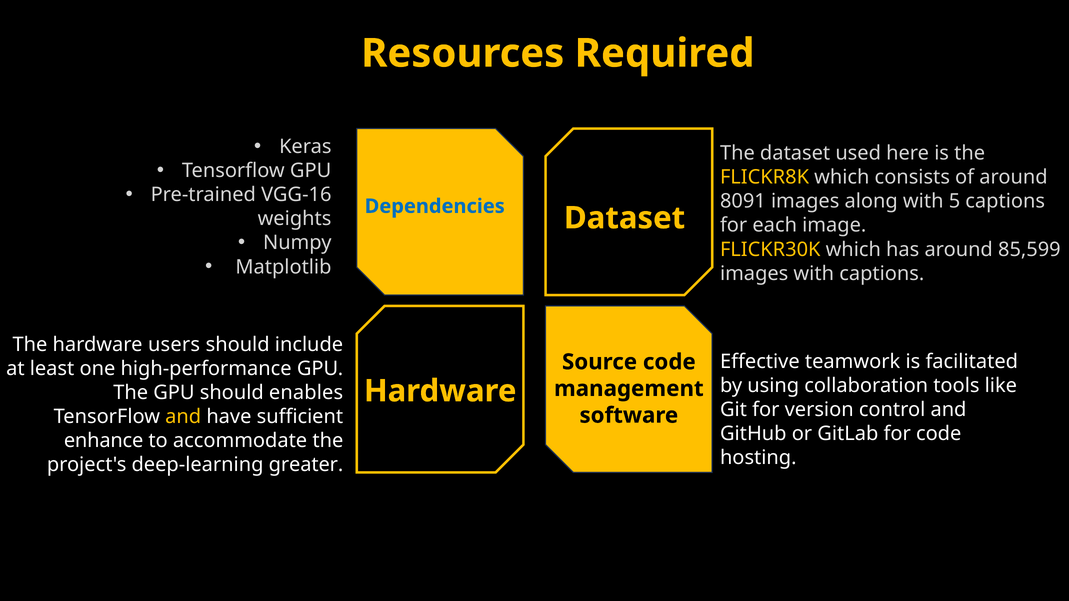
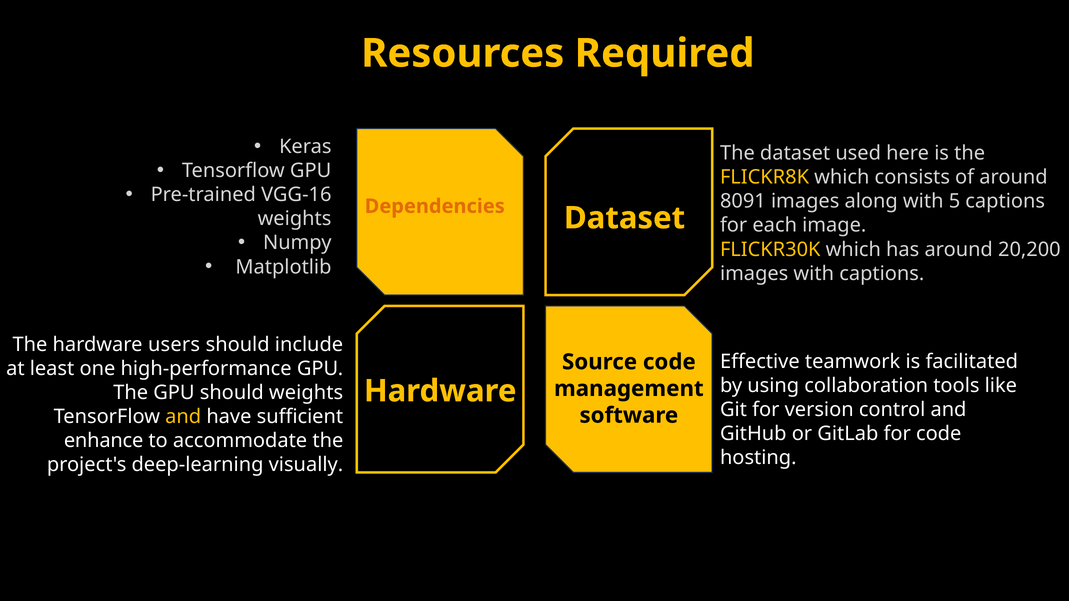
Dependencies colour: blue -> orange (435, 206)
85,599: 85,599 -> 20,200 (1029, 250)
should enables: enables -> weights (306, 393)
greater: greater -> visually (306, 465)
